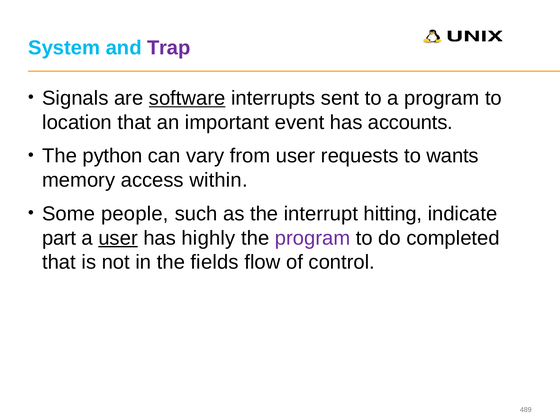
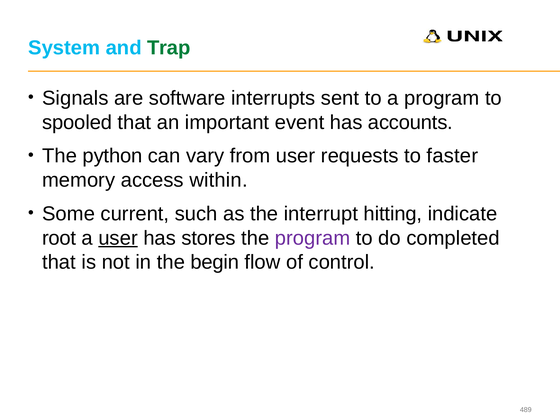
Trap colour: purple -> green (169, 48)
software underline: present -> none (187, 98)
location: location -> spooled (77, 122)
wants: wants -> faster (452, 156)
people: people -> current (135, 214)
part: part -> root (59, 238)
highly: highly -> stores (209, 238)
fields: fields -> begin (215, 262)
